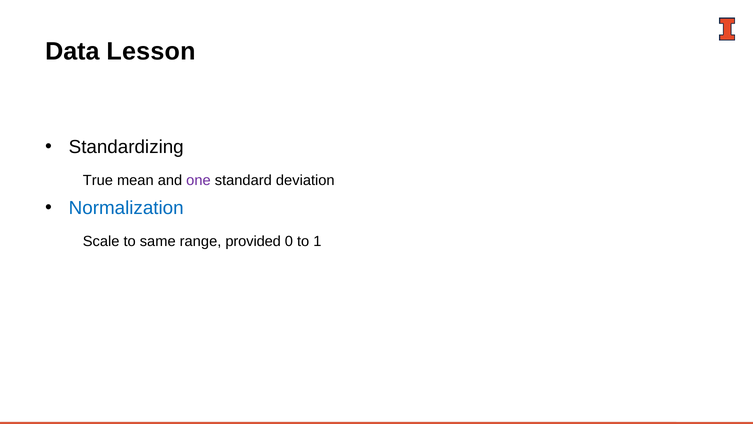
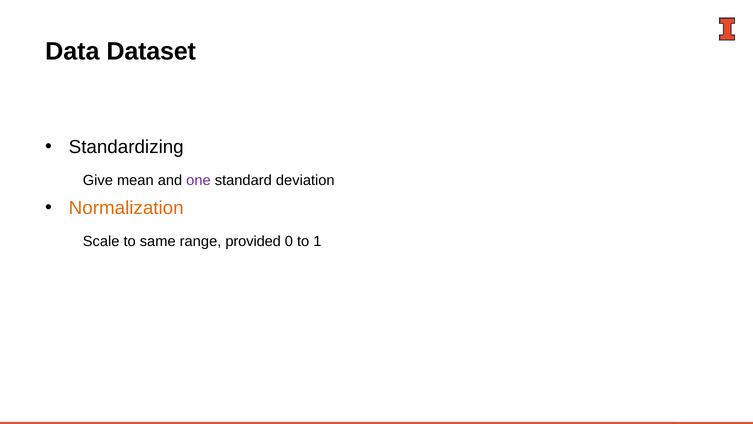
Lesson: Lesson -> Dataset (151, 51)
True: True -> Give (98, 180)
Normalization colour: blue -> orange (126, 208)
